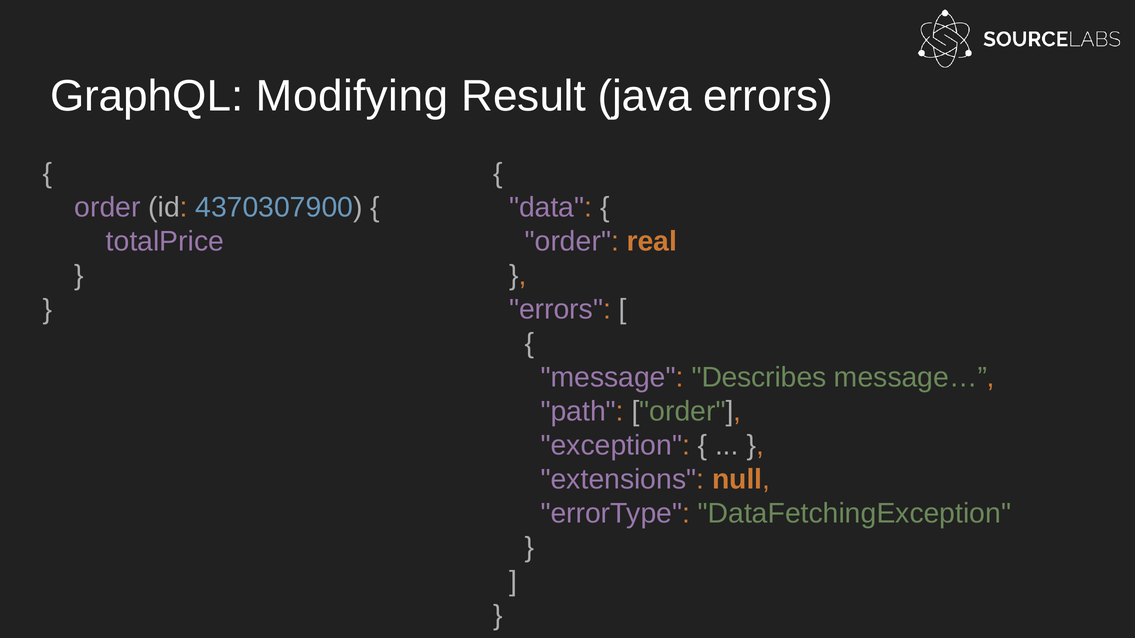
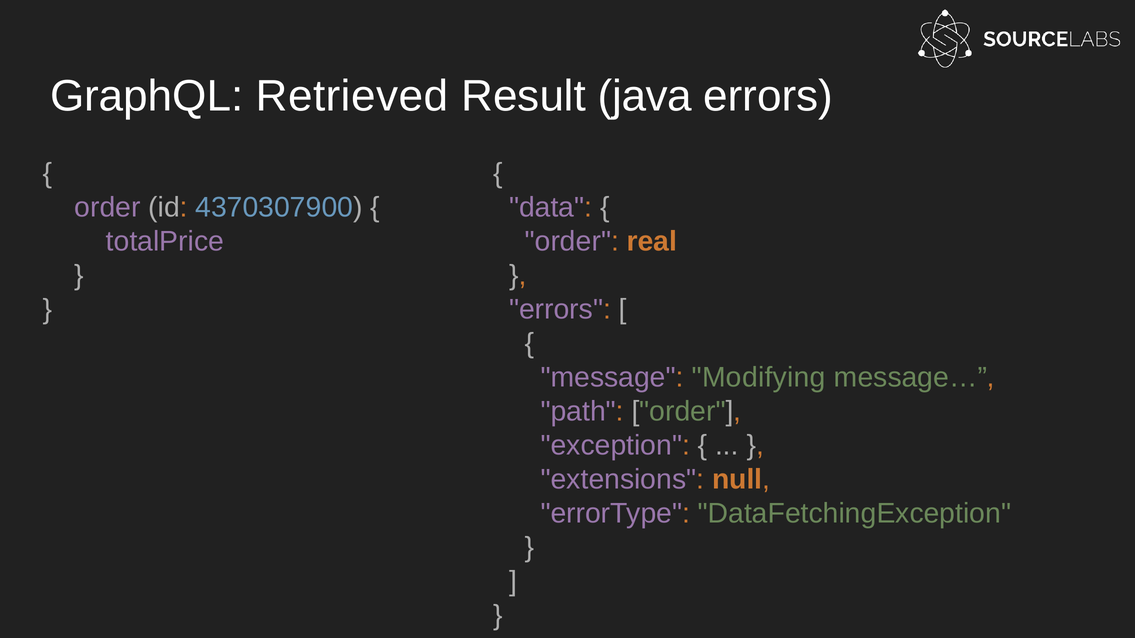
Modifying: Modifying -> Retrieved (352, 96)
Describes: Describes -> Modifying (759, 378)
